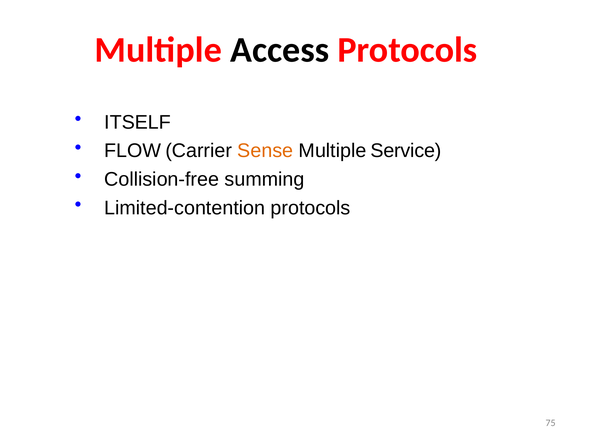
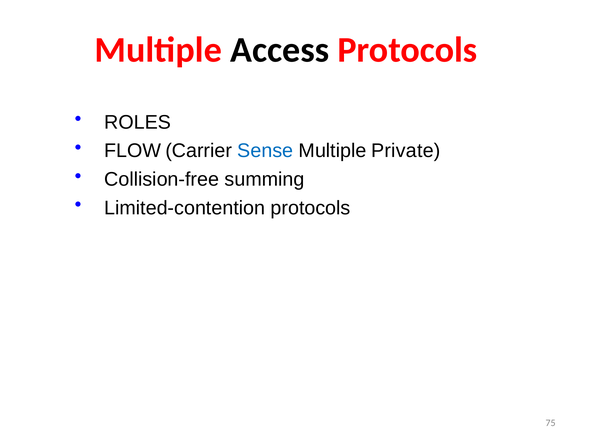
ITSELF: ITSELF -> ROLES (138, 122)
Sense colour: orange -> blue (265, 151)
Service: Service -> Private (406, 151)
